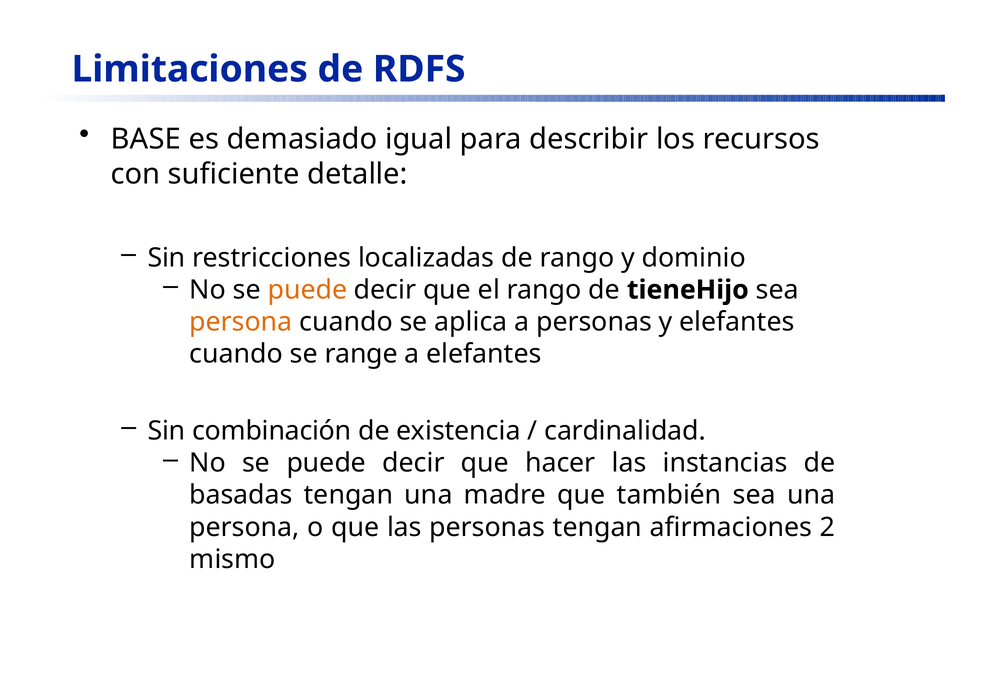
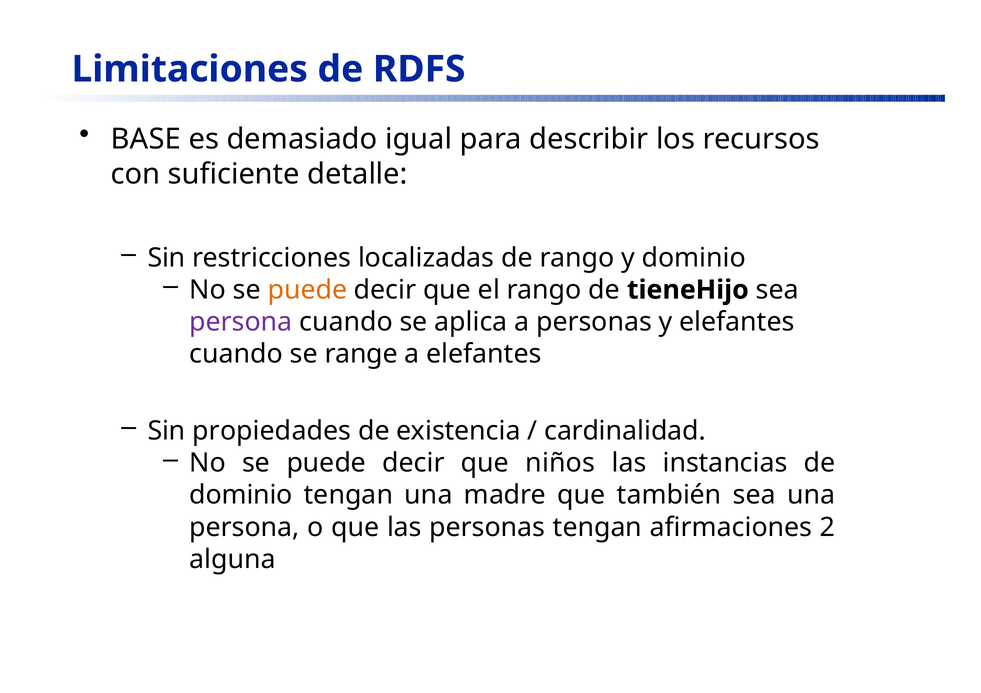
persona colour: orange -> purple (241, 322)
combinación: combinación -> propiedades (272, 431)
hacer: hacer -> niños (560, 464)
basadas: basadas -> dominio (241, 496)
mismo: mismo -> alguna (233, 560)
